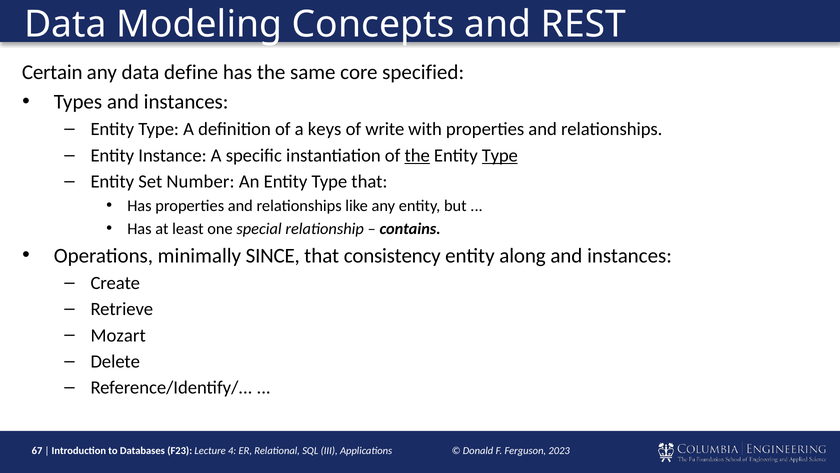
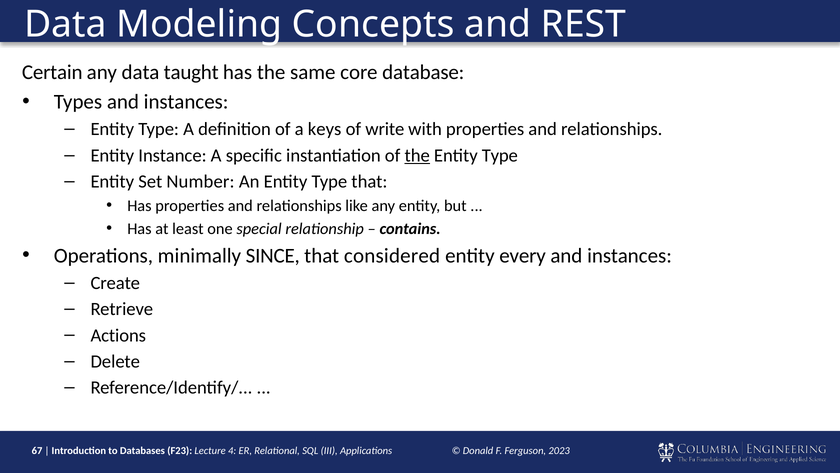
define: define -> taught (191, 72)
specified: specified -> database (423, 72)
Type underline: present -> none (500, 155)
consistency: consistency -> considered (392, 255)
along: along -> every (523, 255)
Mozart: Mozart -> Actions (118, 335)
